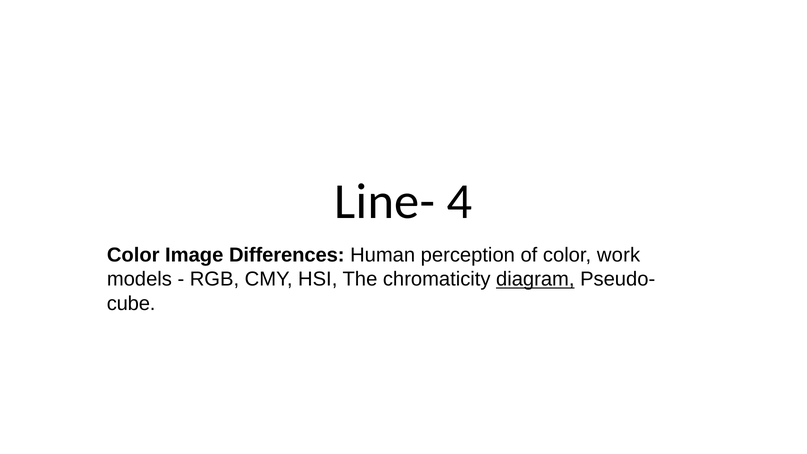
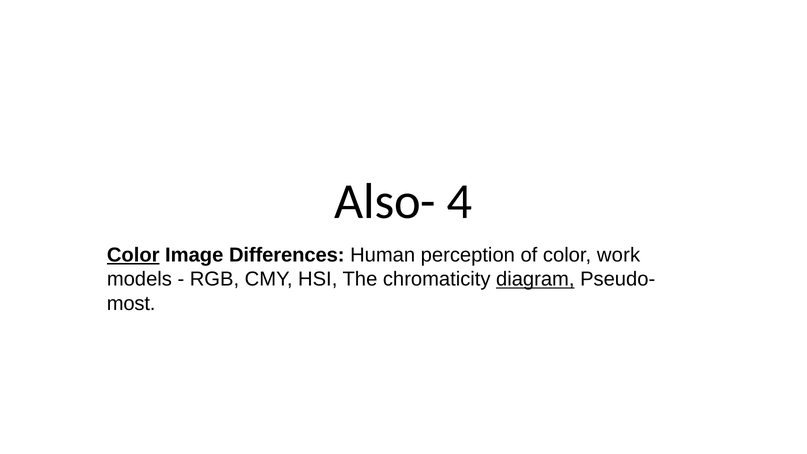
Line-: Line- -> Also- (385, 202)
Color underline: none -> present (133, 255)
cube: cube -> most (131, 303)
